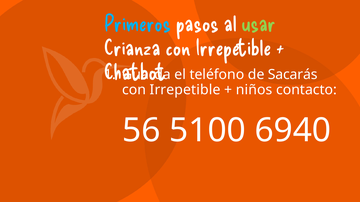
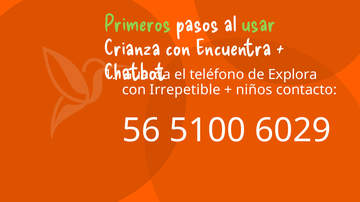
Primeros colour: light blue -> light green (138, 24)
Crianza con Irrepetible: Irrepetible -> Encuentra (234, 48)
Sacarás: Sacarás -> Explora (293, 75)
6940: 6940 -> 6029 (293, 131)
